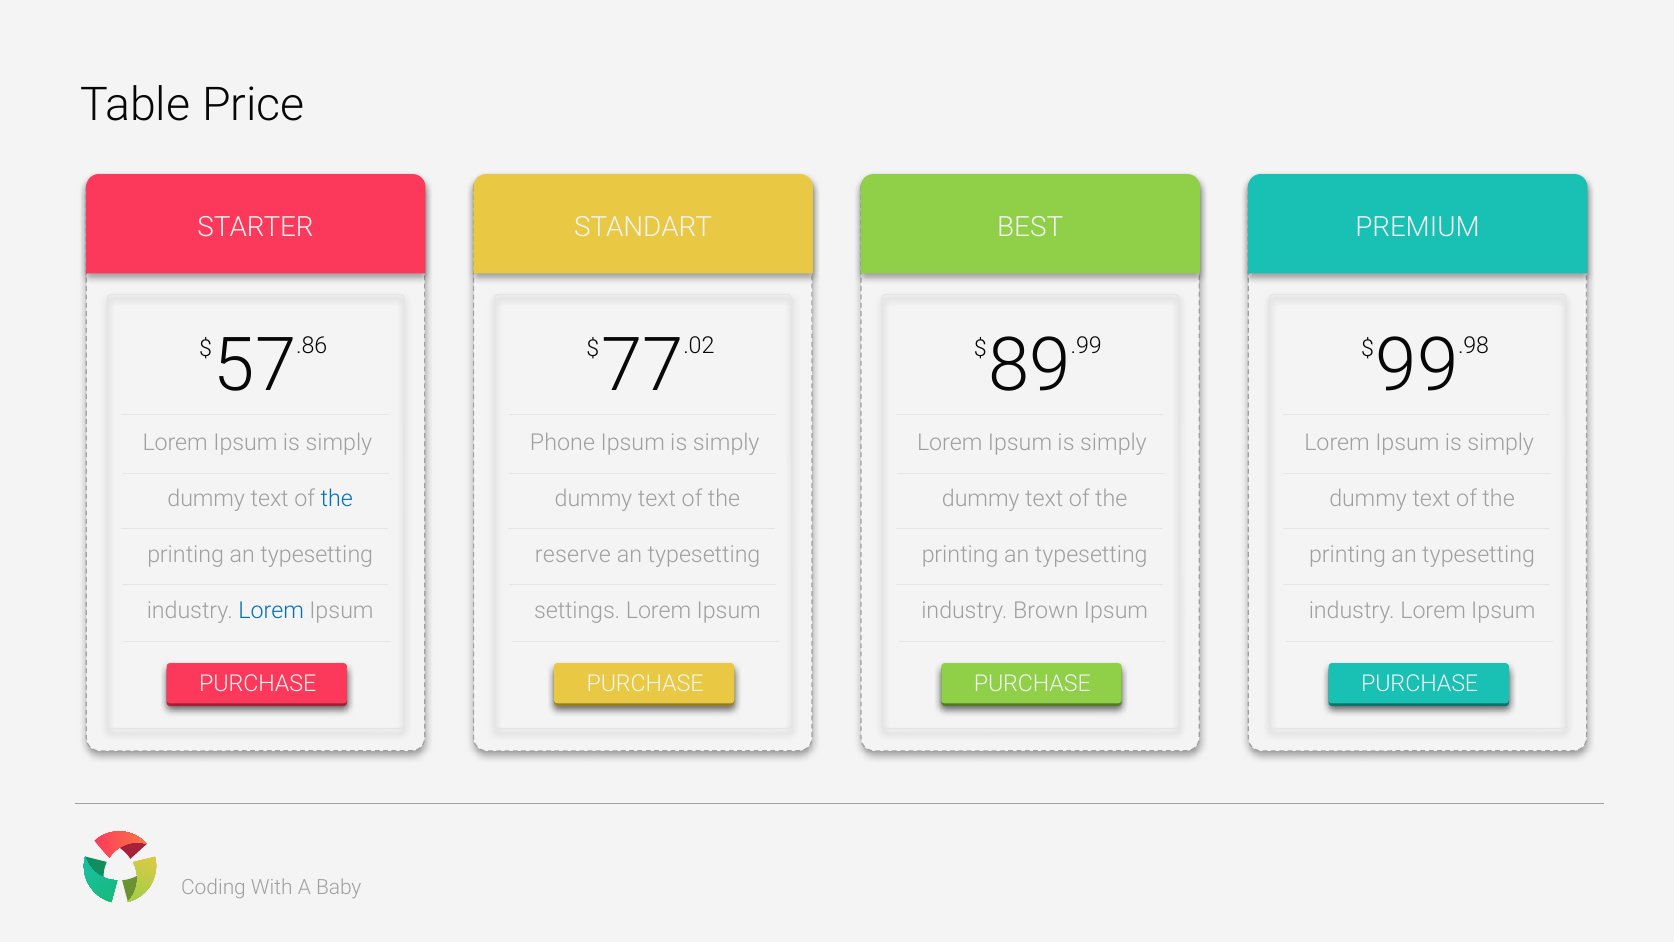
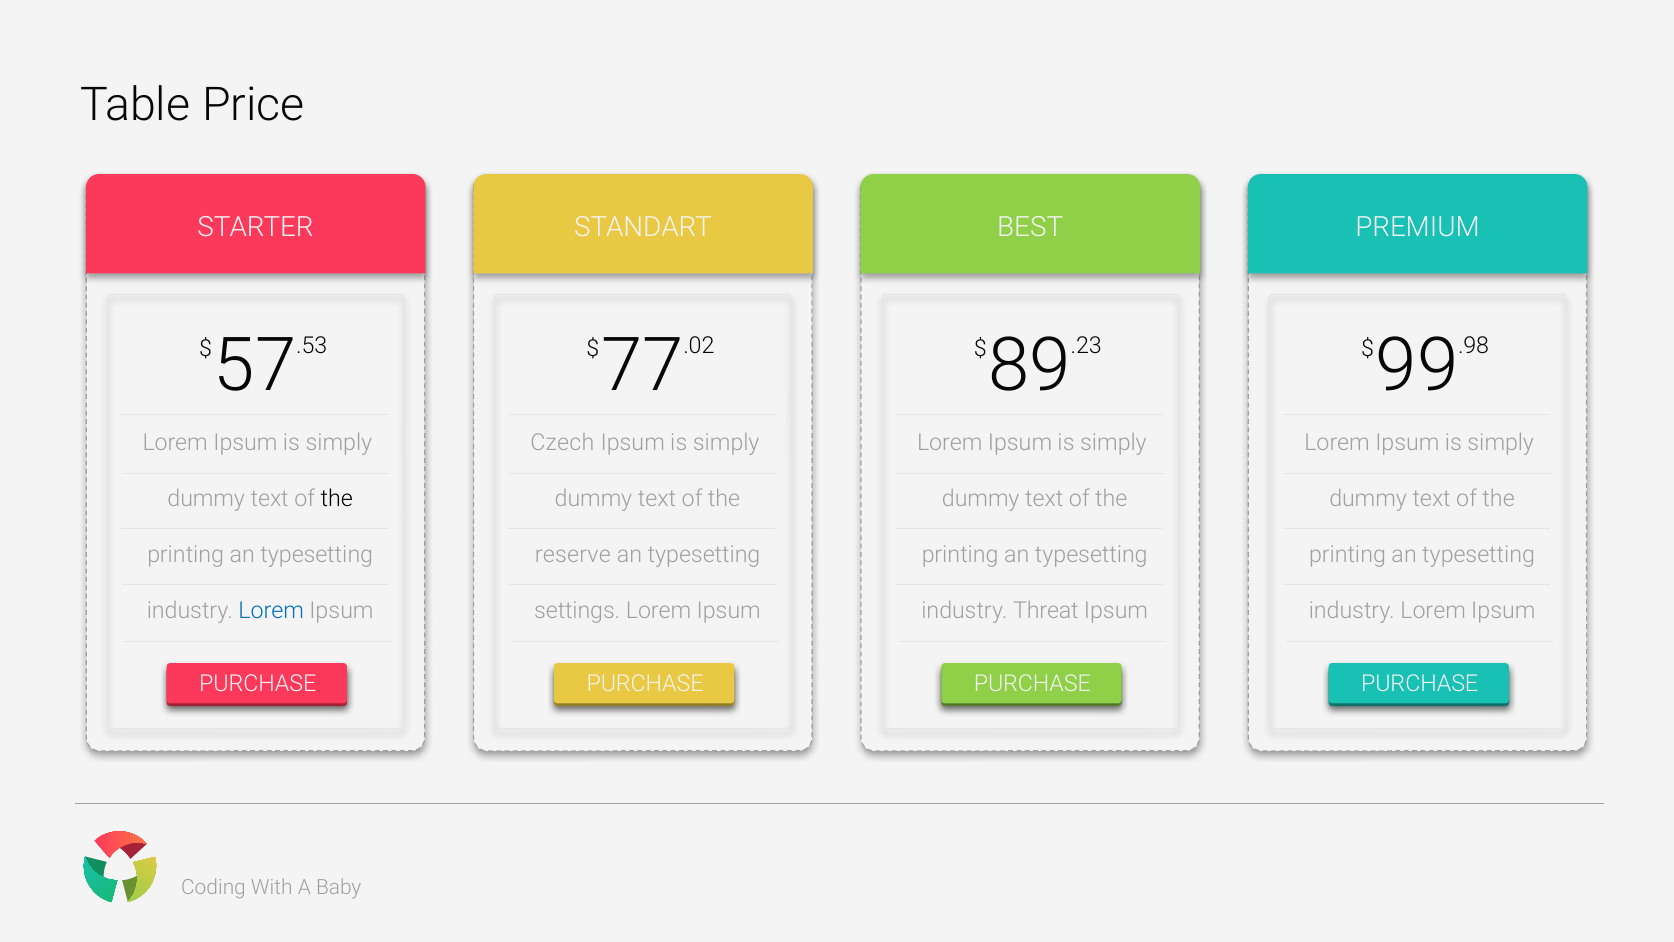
.86: .86 -> .53 (312, 346)
.99: .99 -> .23 (1086, 346)
Phone: Phone -> Czech (562, 442)
the colour: blue -> black (337, 498)
Brown: Brown -> Threat (1046, 610)
